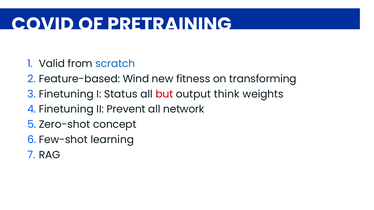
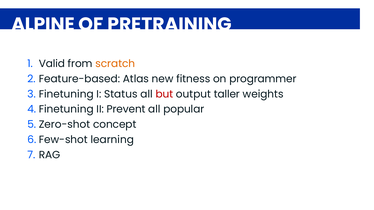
COVID: COVID -> ALPINE (43, 25)
scratch colour: blue -> orange (115, 64)
Wind: Wind -> Atlas (136, 79)
transforming: transforming -> programmer (263, 79)
think: think -> taller (227, 94)
network: network -> popular (184, 109)
